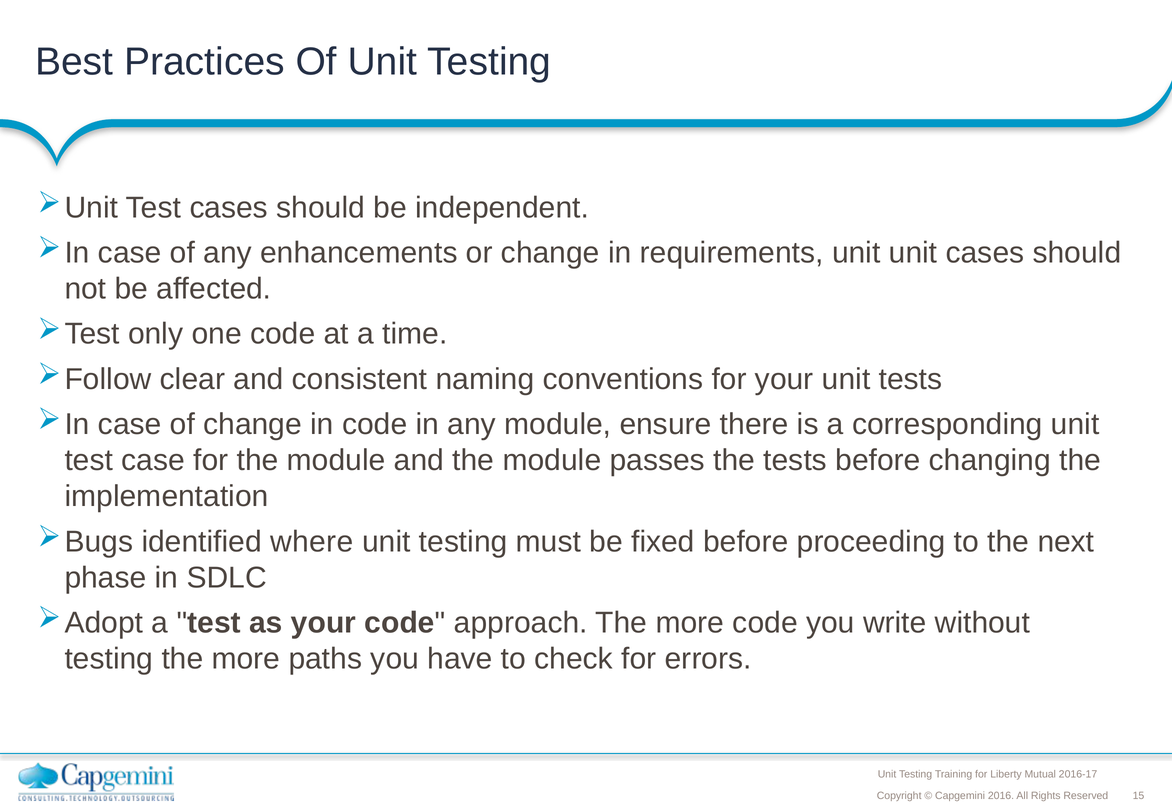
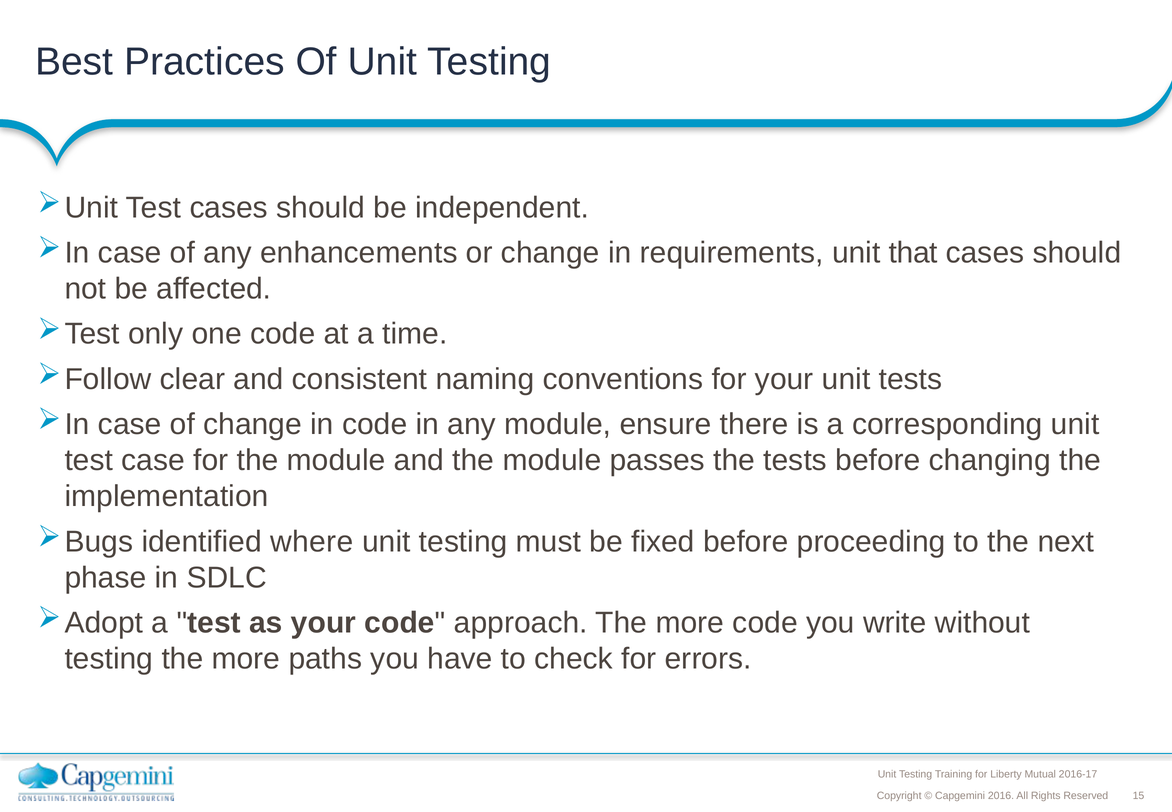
unit unit: unit -> that (913, 253)
